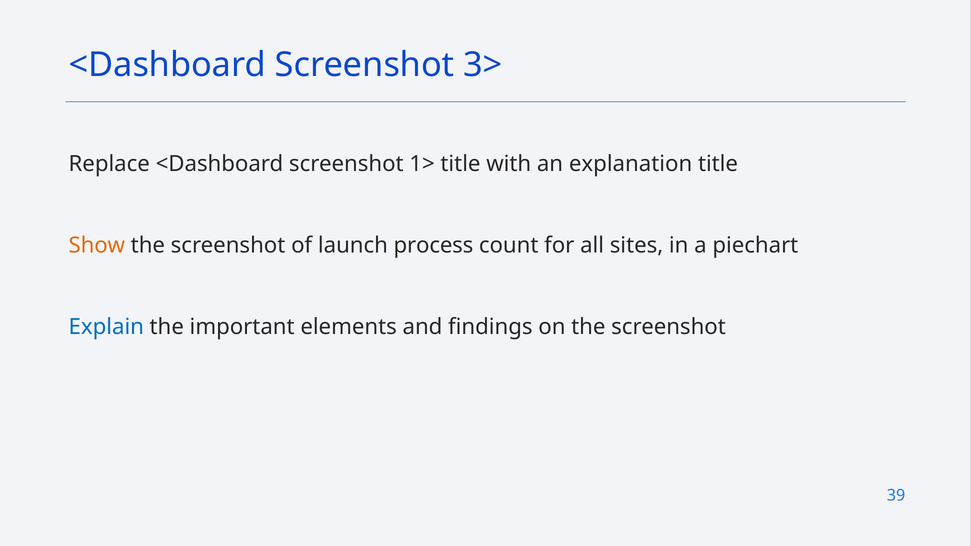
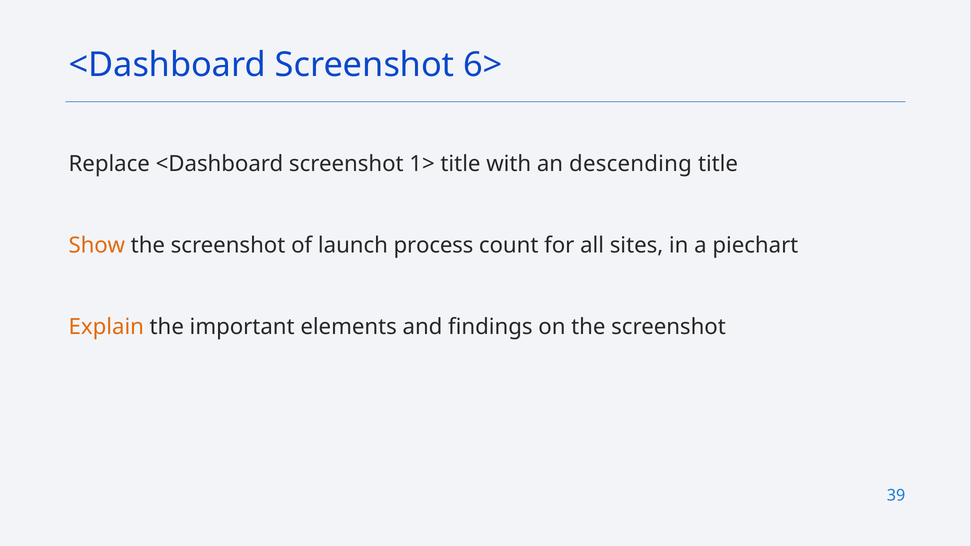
3>: 3> -> 6> (483, 65)
explanation: explanation -> descending (630, 164)
Explain colour: blue -> orange (106, 327)
